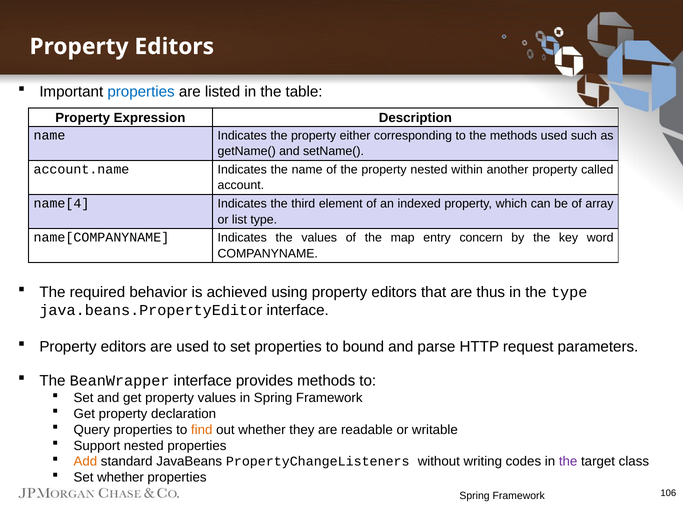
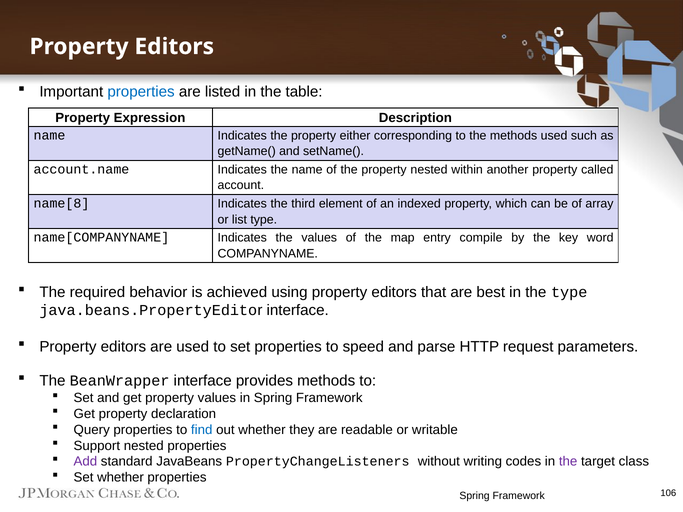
name[4: name[4 -> name[8 (61, 204)
concern: concern -> compile (481, 238)
thus: thus -> best (491, 292)
bound: bound -> speed (363, 347)
find colour: orange -> blue (202, 430)
Add colour: orange -> purple (85, 462)
